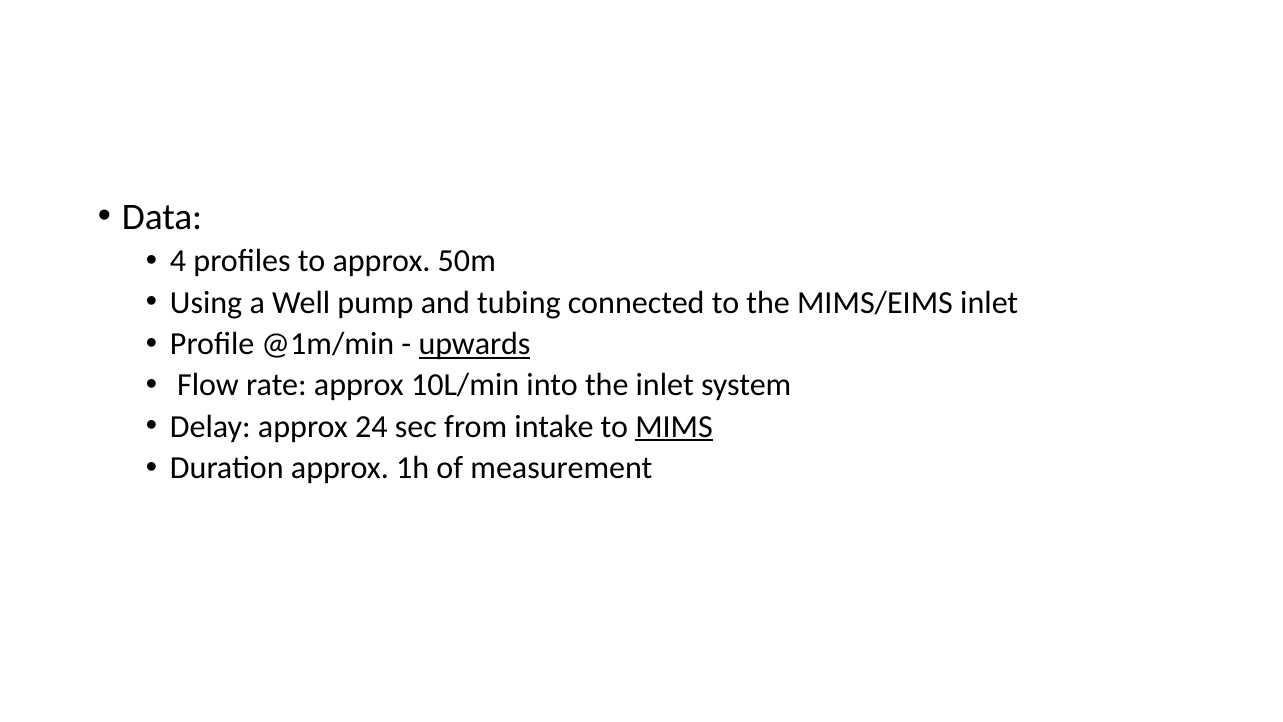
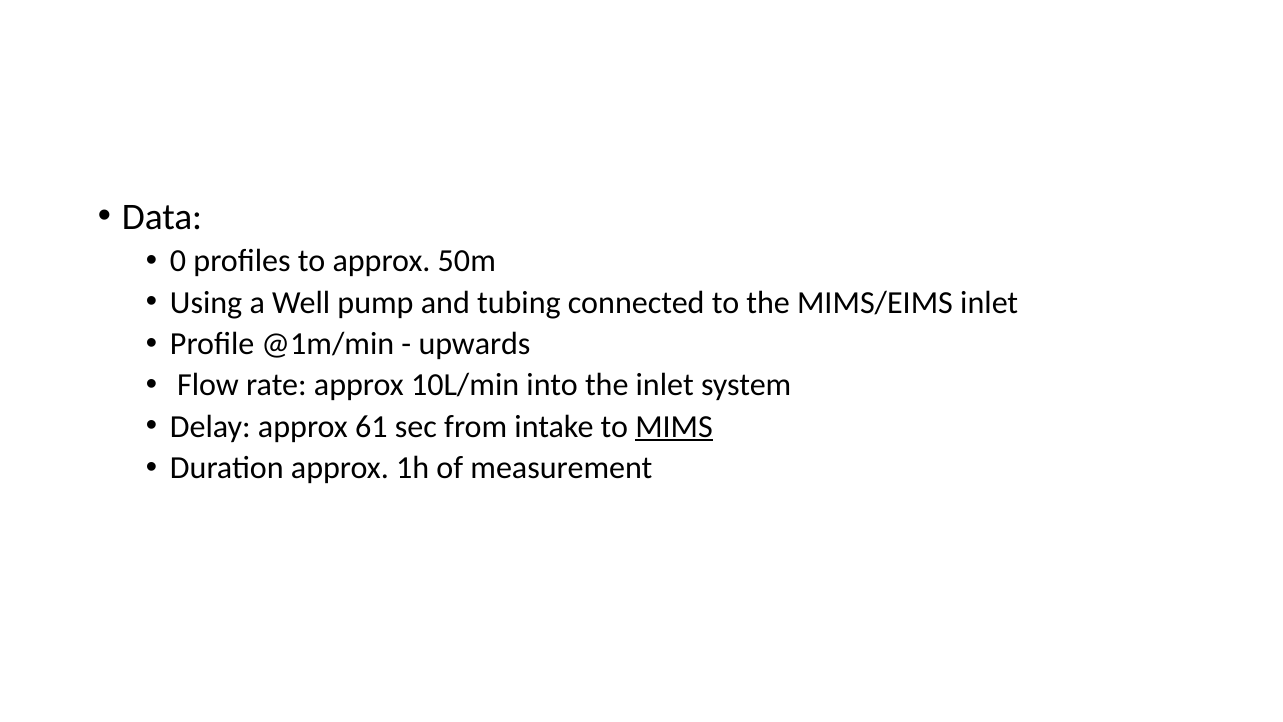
4: 4 -> 0 (178, 261)
upwards underline: present -> none (474, 344)
24: 24 -> 61 (371, 426)
